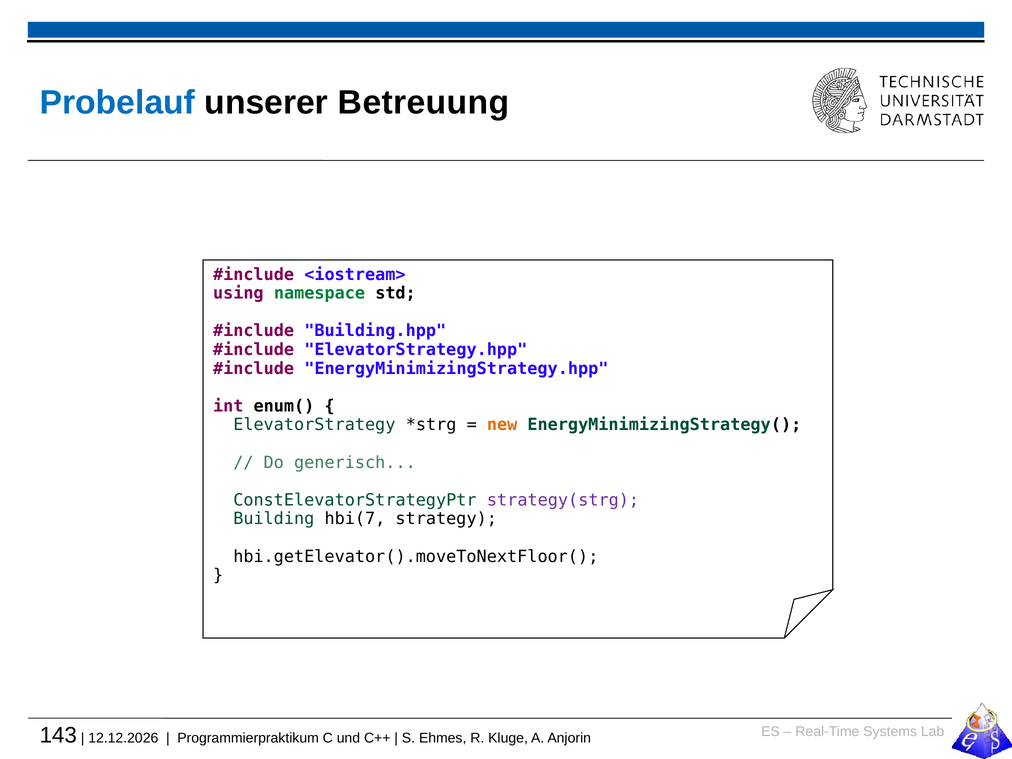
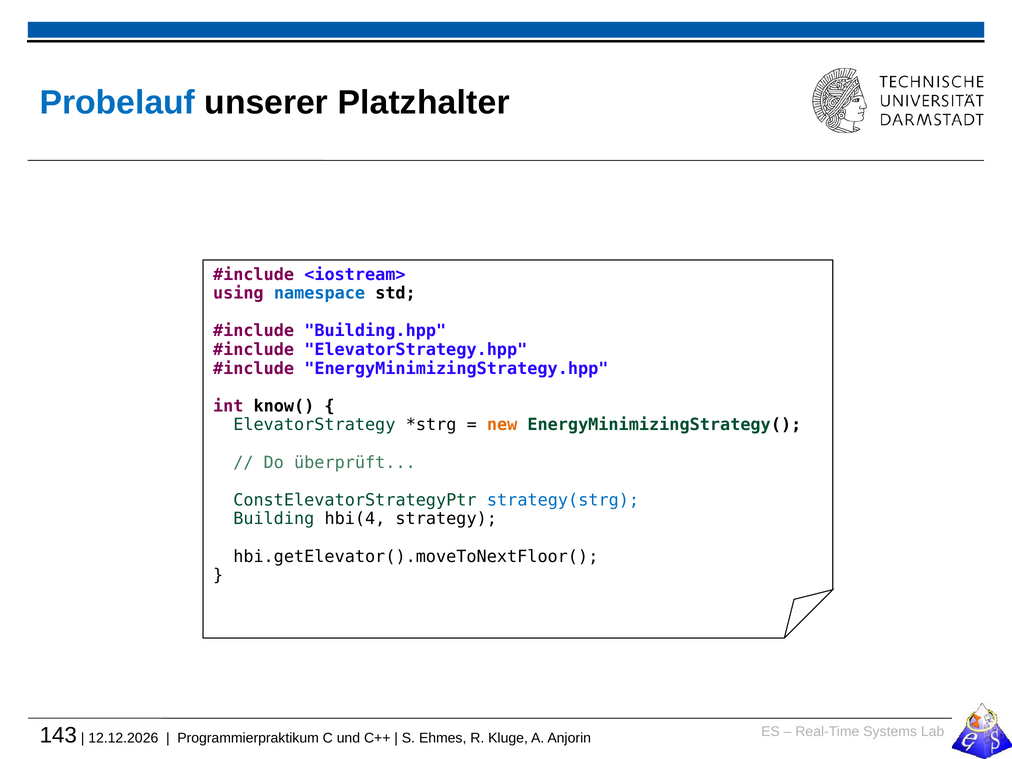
Betreuung: Betreuung -> Platzhalter (424, 103)
namespace colour: green -> blue (320, 293)
enum(: enum( -> know( (284, 406)
generisch: generisch -> überprüft (355, 463)
strategy(strg colour: purple -> blue (563, 500)
hbi(7: hbi(7 -> hbi(4 (355, 519)
